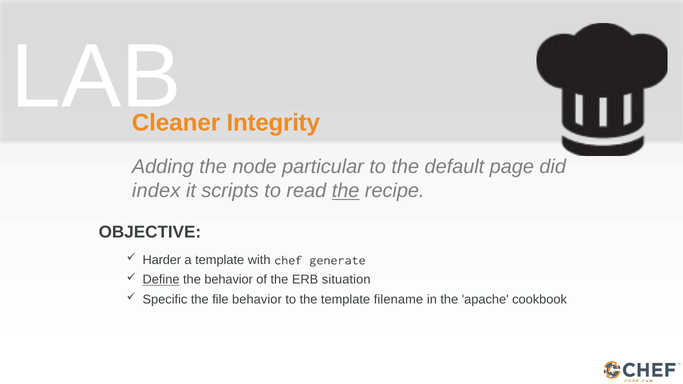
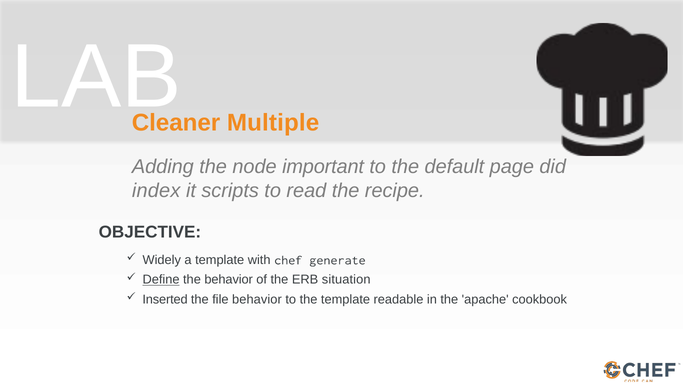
Integrity: Integrity -> Multiple (273, 123)
particular: particular -> important (323, 167)
the underline: present -> none (346, 191)
Harder: Harder -> Widely (162, 260)
Specific: Specific -> Inserted (165, 300)
filename: filename -> readable (398, 300)
